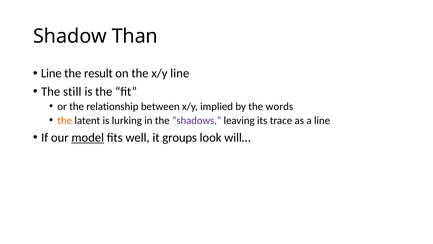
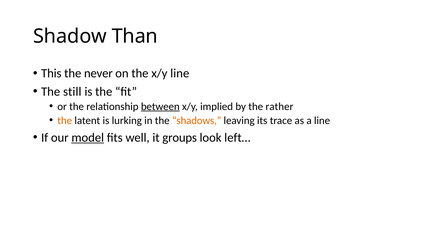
Line: Line -> This (51, 73)
result: result -> never (98, 73)
between underline: none -> present (160, 106)
words: words -> rather (279, 106)
shadows colour: purple -> orange (197, 120)
will…: will… -> left… (237, 137)
